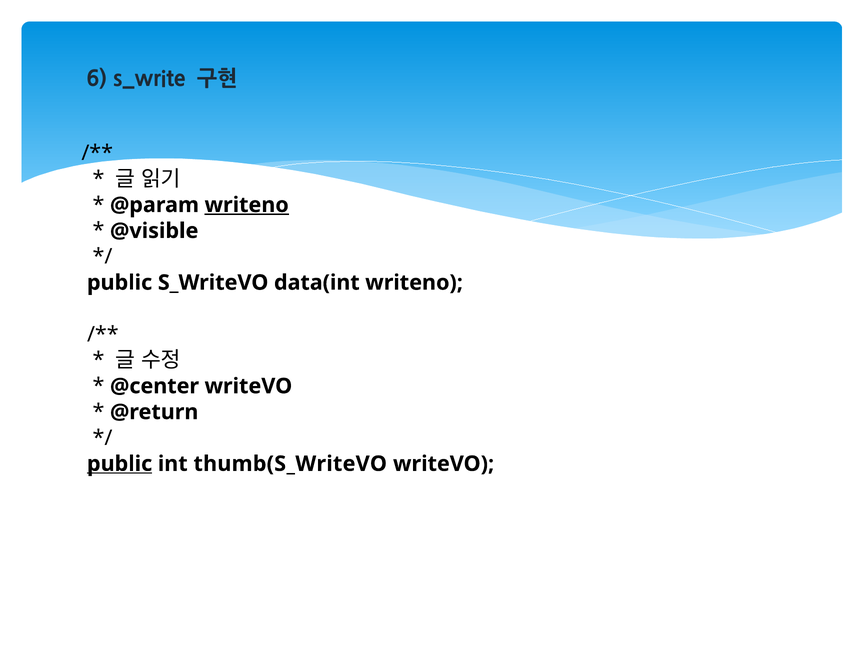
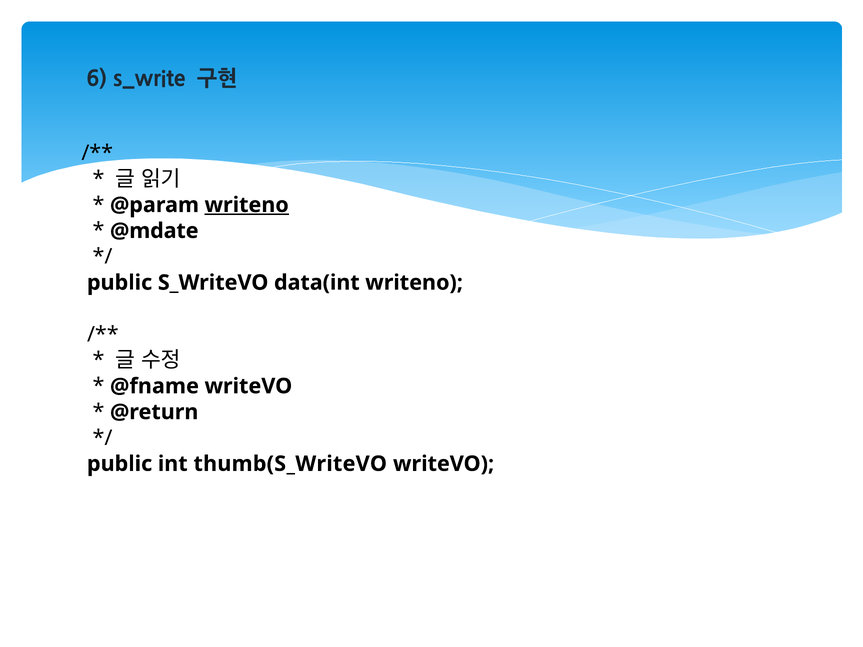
@visible: @visible -> @mdate (154, 231)
@center: @center -> @fname (154, 386)
public underline: present -> none (120, 464)
